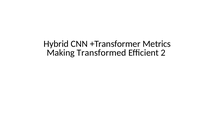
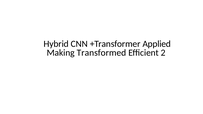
Metrics: Metrics -> Applied (157, 44)
